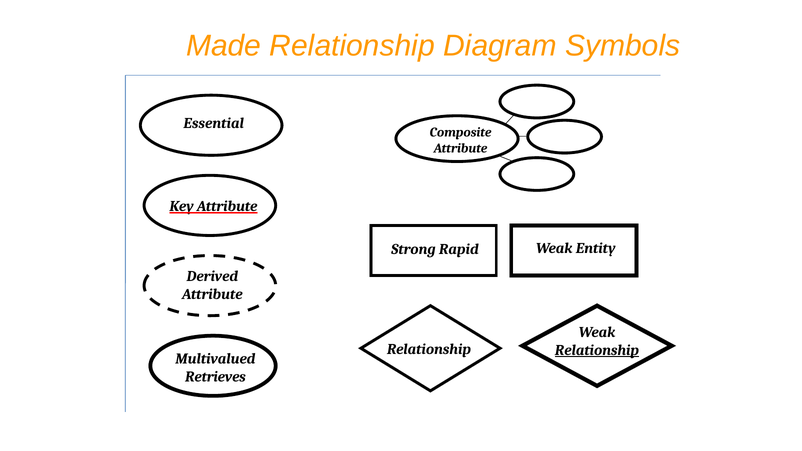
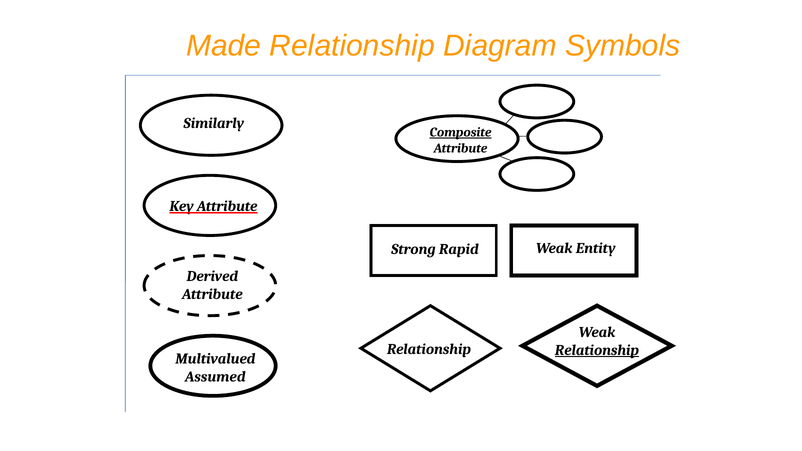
Essential: Essential -> Similarly (214, 124)
Composite underline: none -> present (461, 132)
Retrieves: Retrieves -> Assumed (215, 377)
